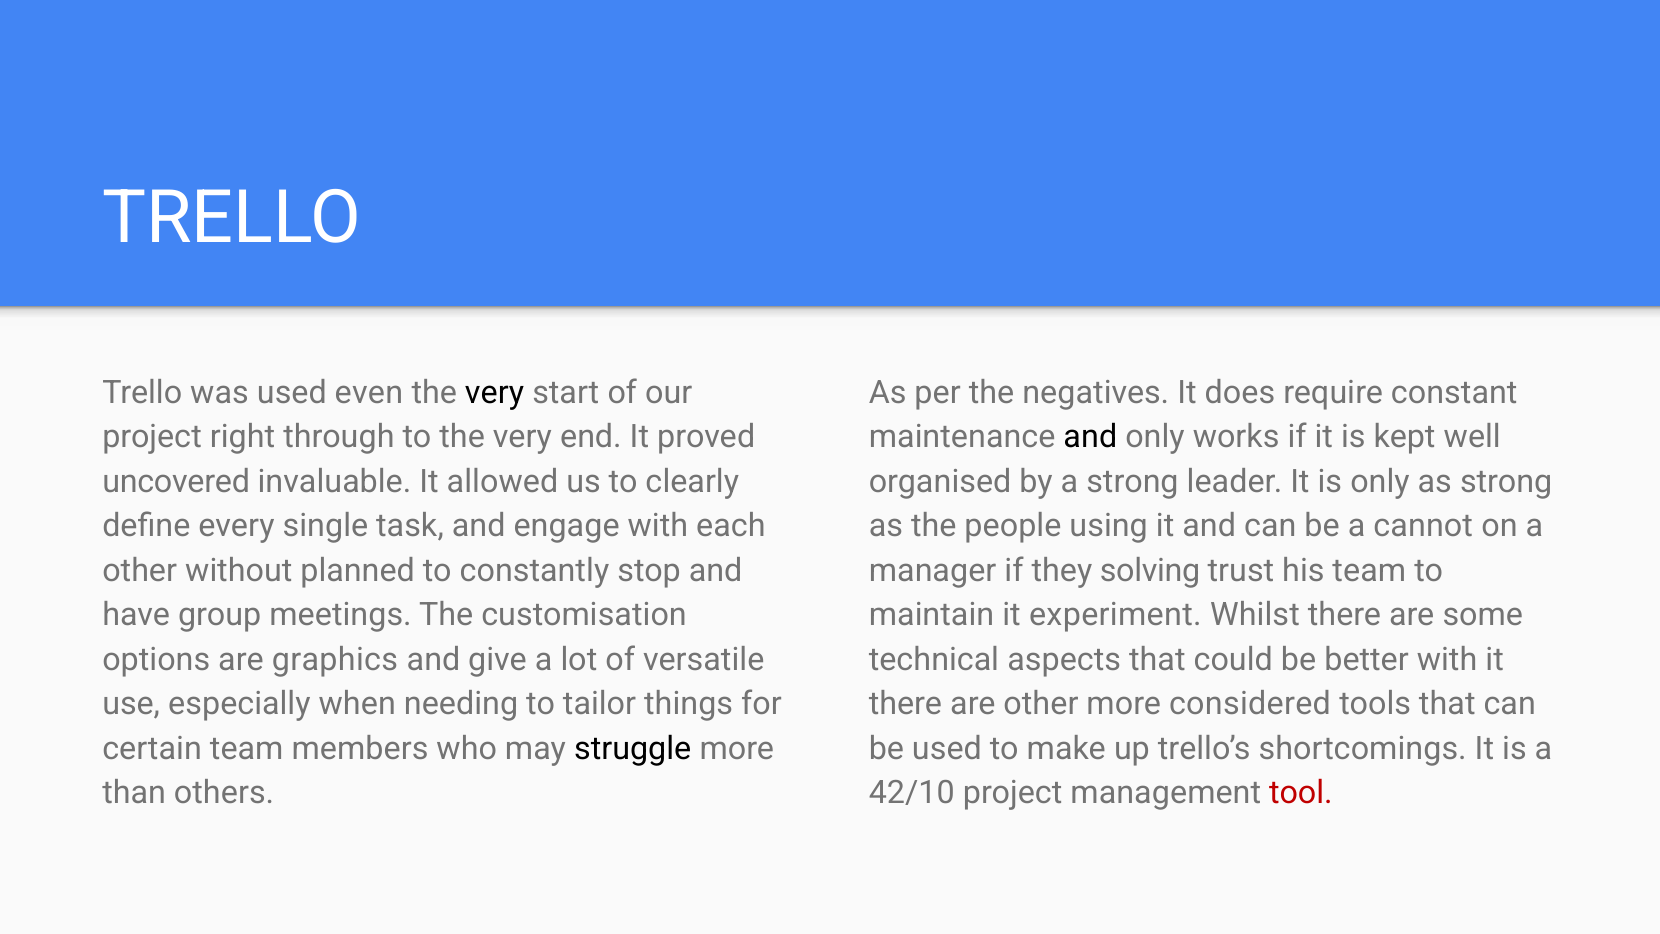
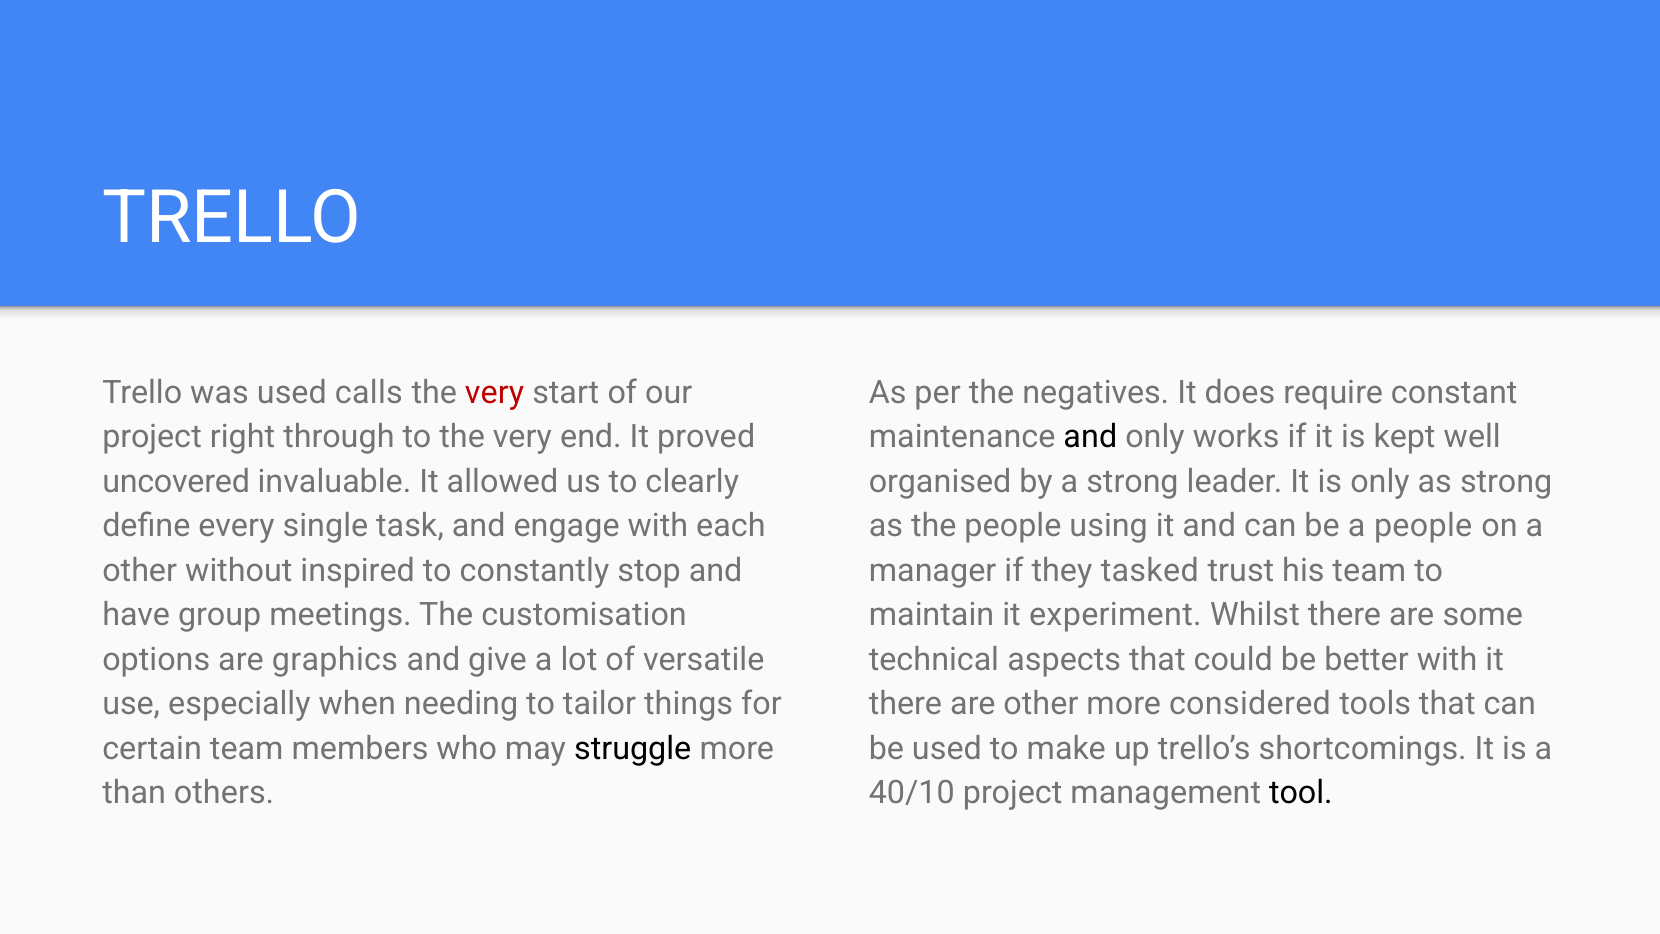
even: even -> calls (369, 392)
very colour: black -> red (494, 392)
a cannot: cannot -> people (1423, 526)
planned: planned -> inspired (358, 570)
solving: solving -> tasked (1150, 570)
42/10: 42/10 -> 40/10 (912, 793)
tool colour: red -> black (1301, 793)
